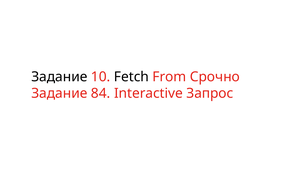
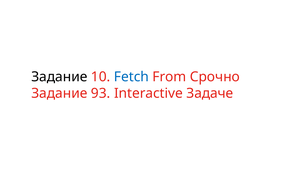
Fetch colour: black -> blue (131, 77)
84: 84 -> 93 (101, 93)
Запрос: Запрос -> Задаче (210, 93)
